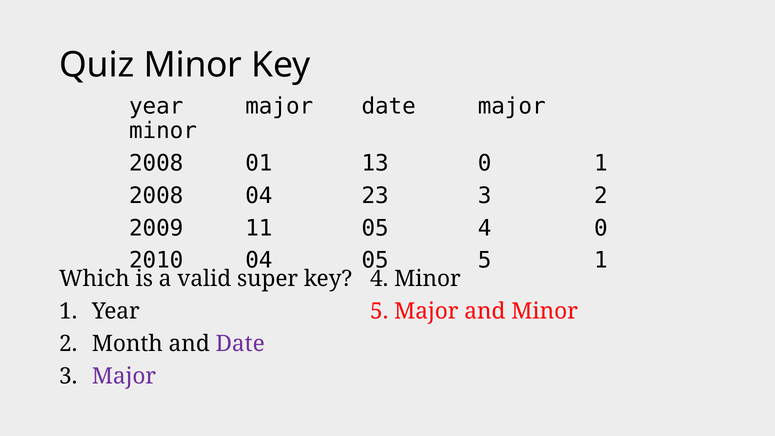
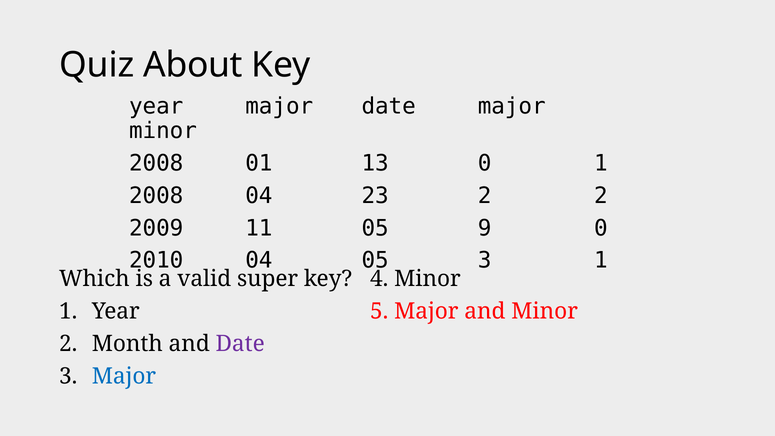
Quiz Minor: Minor -> About (193, 65)
23 3: 3 -> 2 (485, 196)
05 4: 4 -> 9 (485, 228)
05 5: 5 -> 3 (485, 260)
Major colour: purple -> blue (124, 376)
